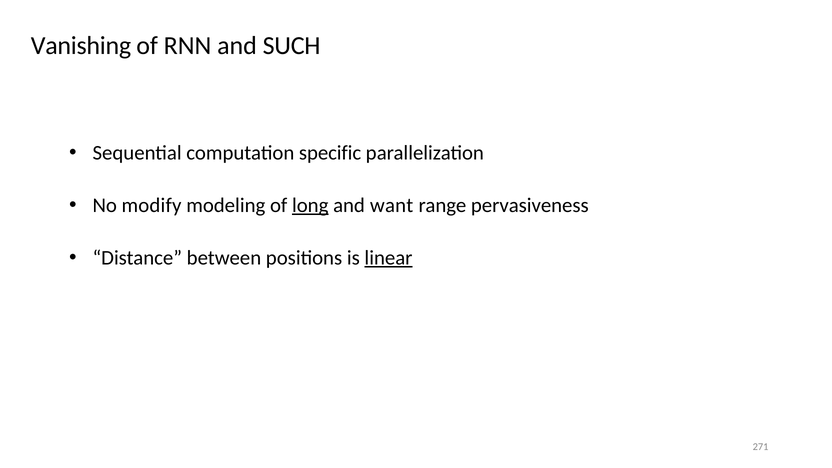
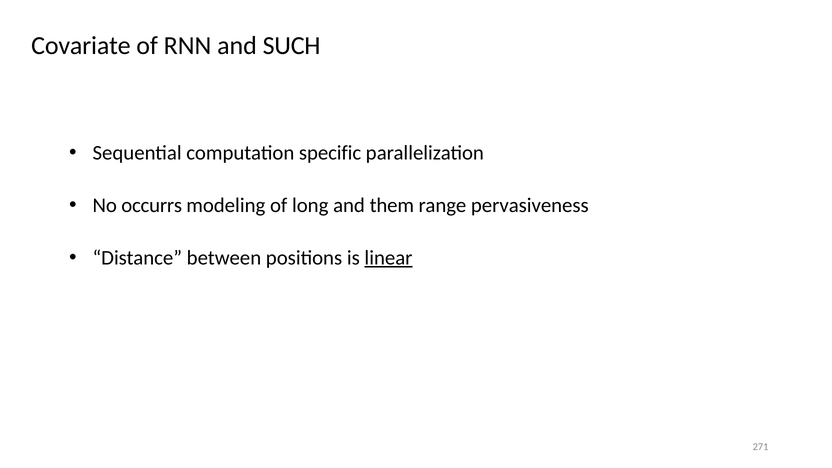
Vanishing: Vanishing -> Covariate (81, 46)
modify: modify -> occurrs (152, 205)
long underline: present -> none (310, 205)
want: want -> them (392, 205)
